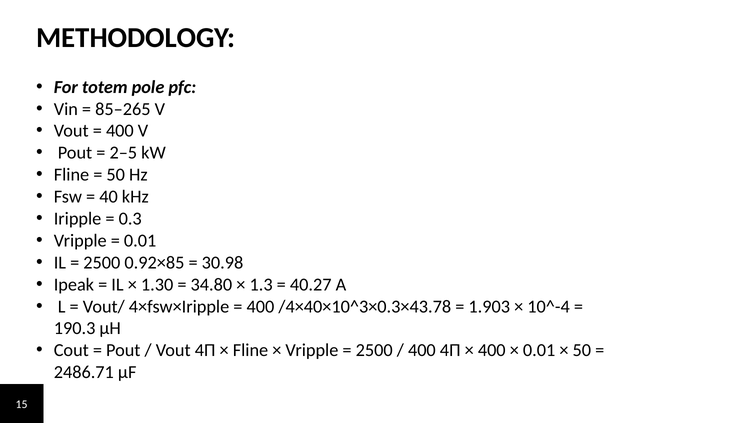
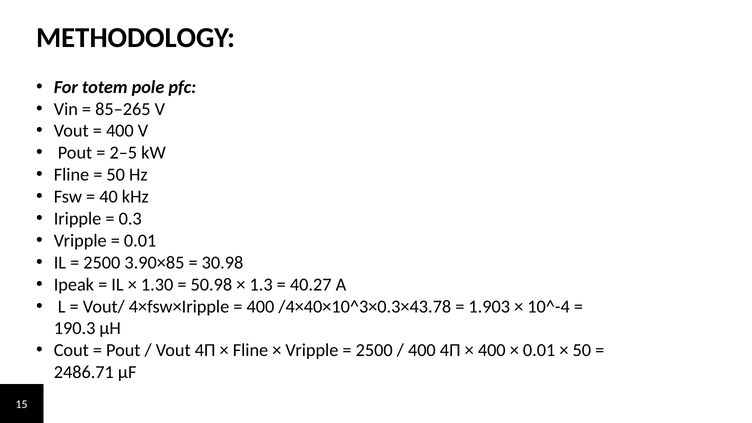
0.92×85: 0.92×85 -> 3.90×85 (154, 263)
34.80: 34.80 -> 50.98 (211, 285)
